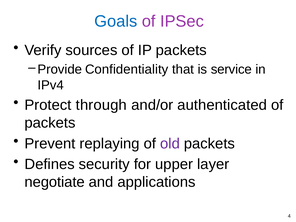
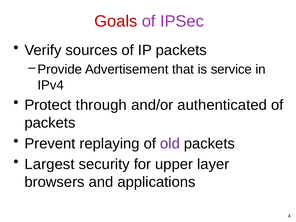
Goals colour: blue -> red (116, 21)
Confidentiality: Confidentiality -> Advertisement (127, 69)
Defines: Defines -> Largest (50, 164)
negotiate: negotiate -> browsers (55, 182)
